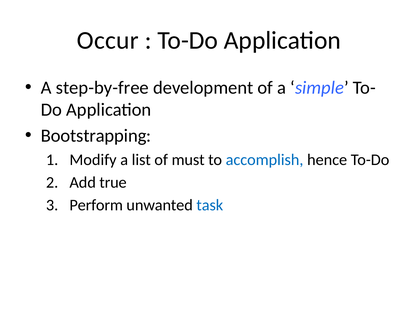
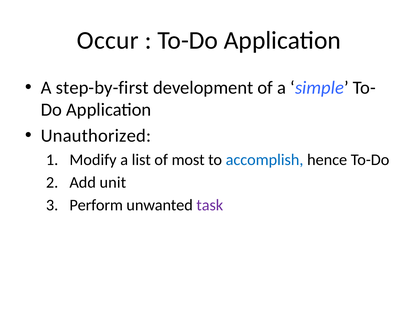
step-by-free: step-by-free -> step-by-first (102, 88)
Bootstrapping: Bootstrapping -> Unauthorized (96, 136)
must: must -> most (188, 160)
true: true -> unit (113, 183)
task colour: blue -> purple (210, 206)
